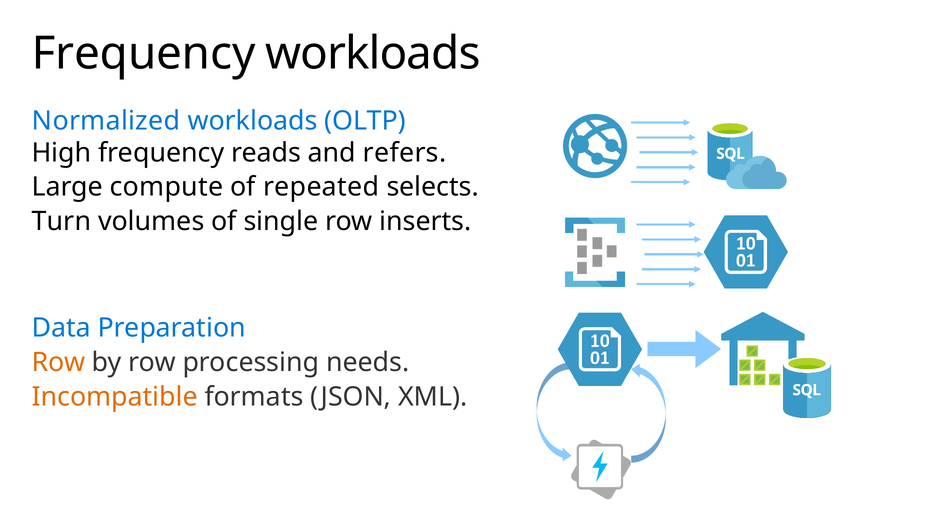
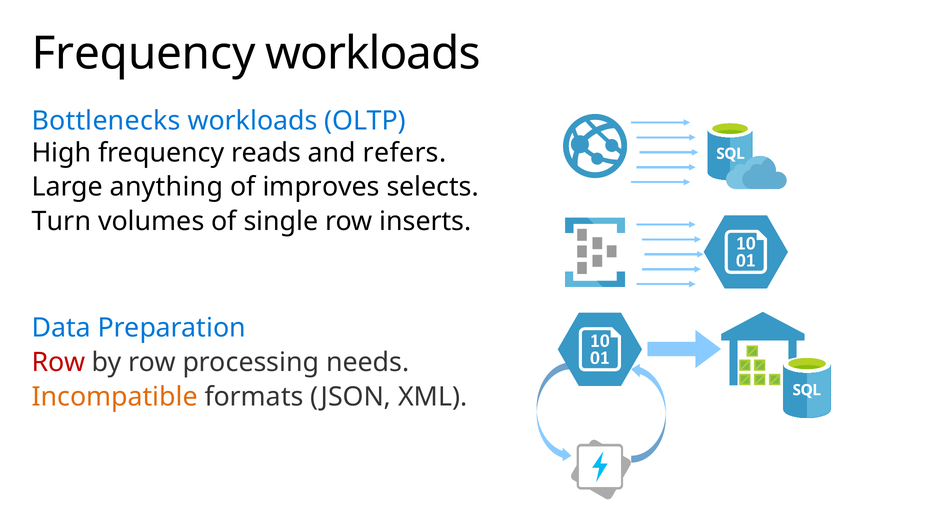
Normalized: Normalized -> Bottlenecks (106, 121)
compute: compute -> anything (166, 187)
repeated: repeated -> improves (321, 187)
Row colour: orange -> red (58, 362)
